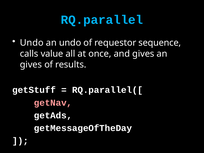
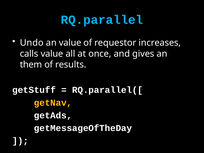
an undo: undo -> value (70, 43)
sequence: sequence -> increases (160, 43)
gives: gives -> them (31, 65)
getNav colour: pink -> yellow (53, 103)
